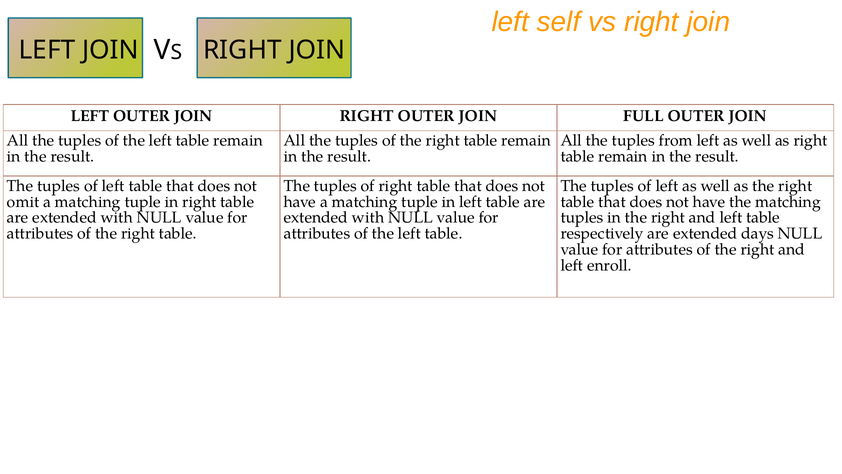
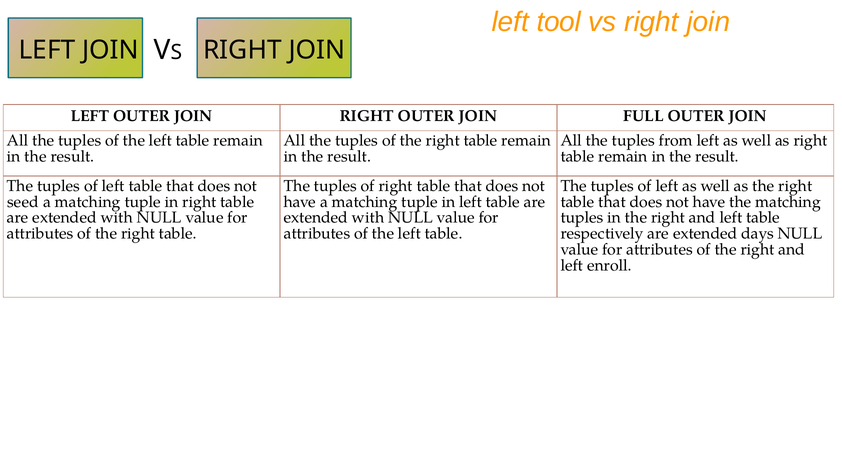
self: self -> tool (559, 22)
omit: omit -> seed (23, 202)
